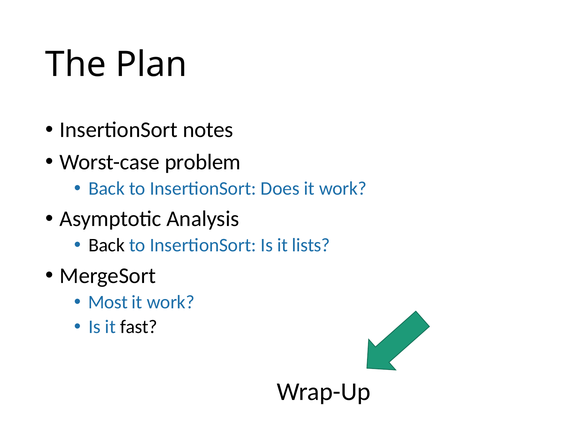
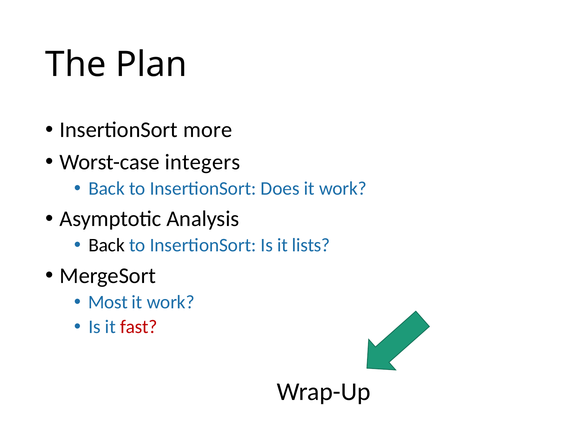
notes: notes -> more (208, 130)
problem: problem -> integers (203, 162)
fast colour: black -> red (139, 326)
